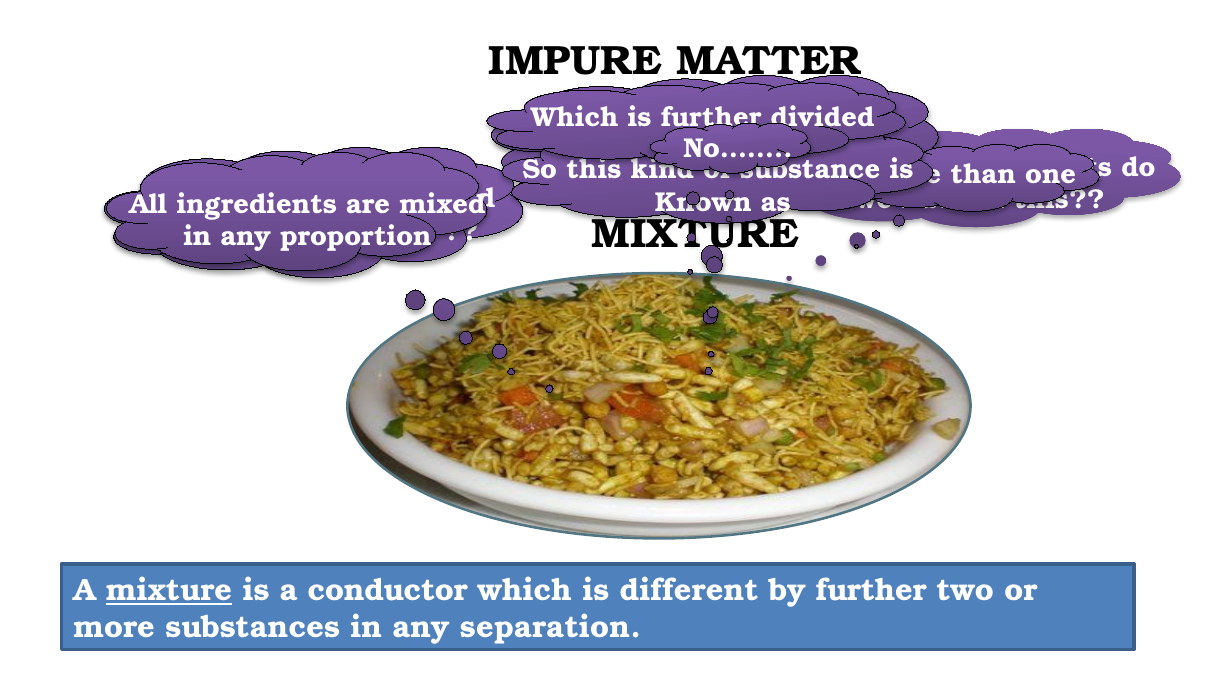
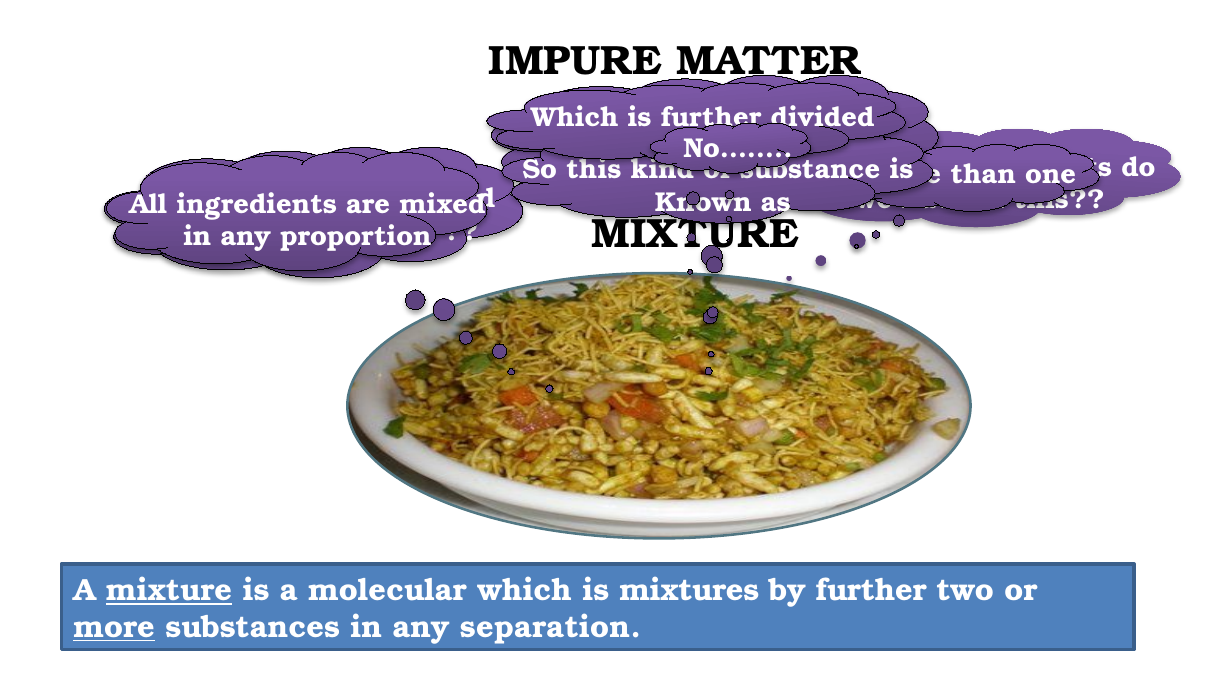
conductor: conductor -> molecular (387, 591)
different: different -> mixtures (689, 591)
more underline: none -> present (114, 628)
